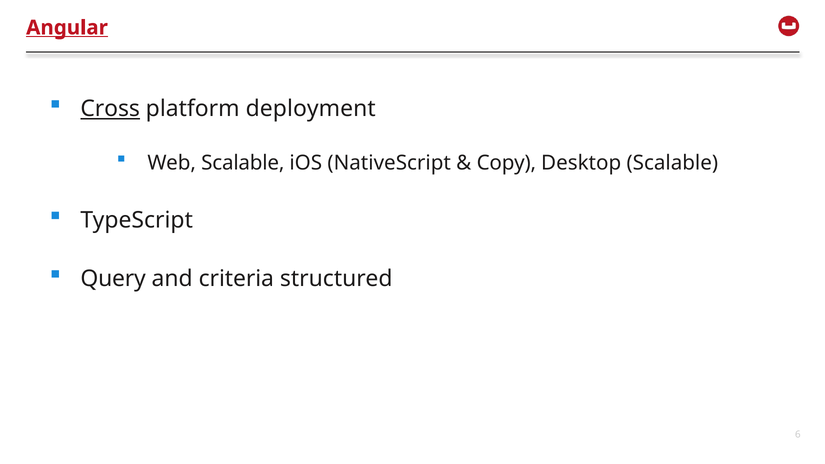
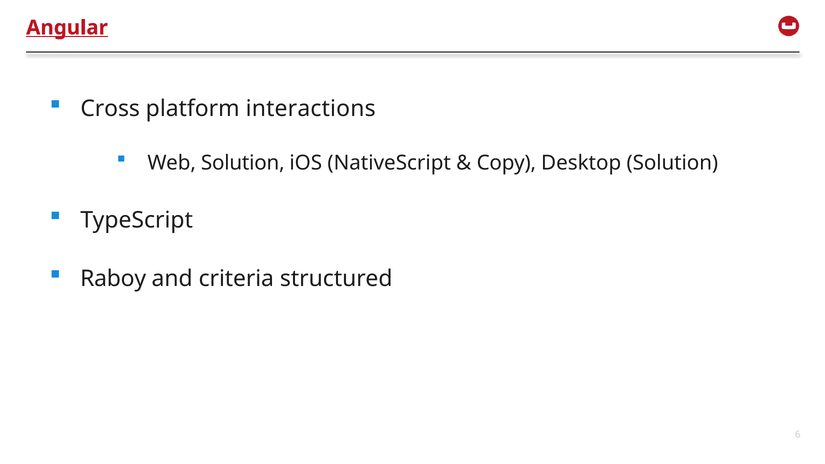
Cross underline: present -> none (110, 109)
deployment: deployment -> interactions (311, 109)
Web Scalable: Scalable -> Solution (243, 163)
Desktop Scalable: Scalable -> Solution (672, 163)
Query: Query -> Raboy (113, 279)
